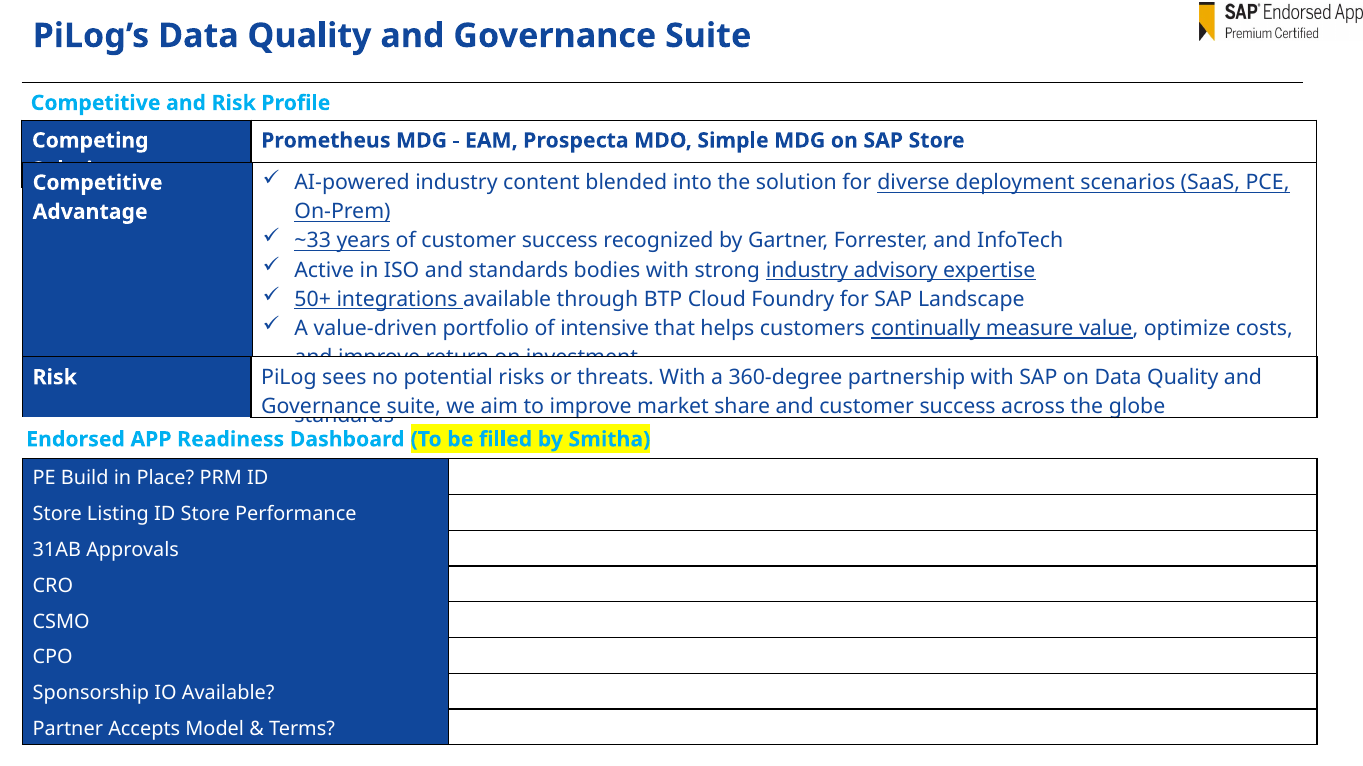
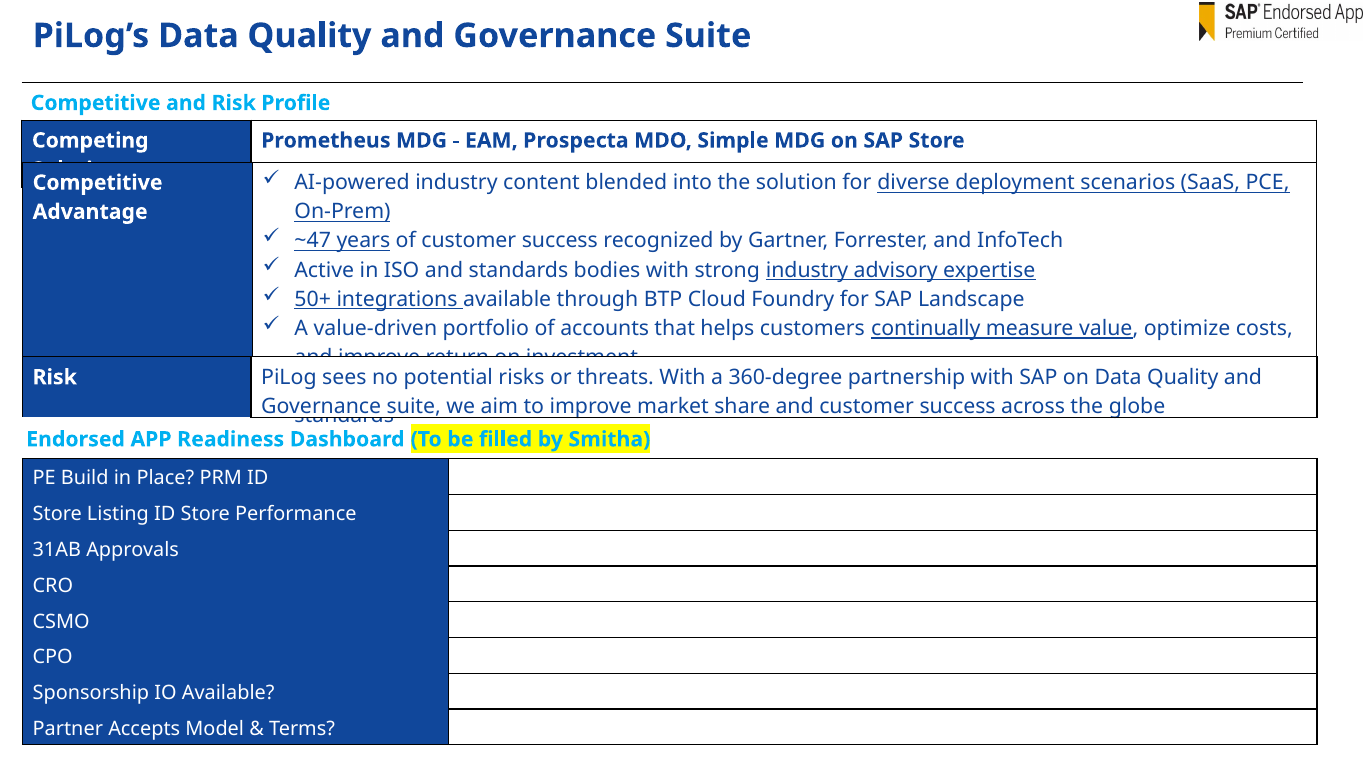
~33: ~33 -> ~47 (313, 241)
intensive: intensive -> accounts (605, 329)
